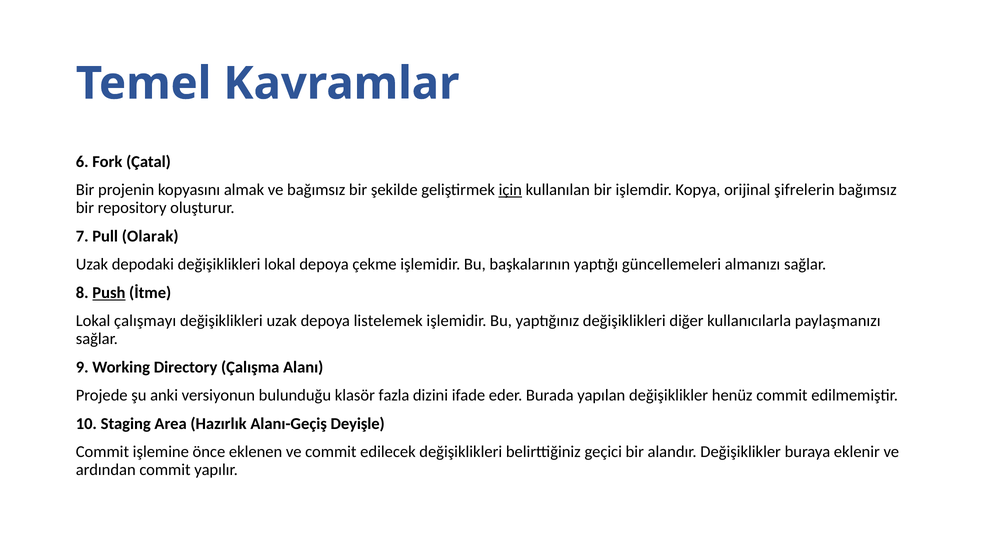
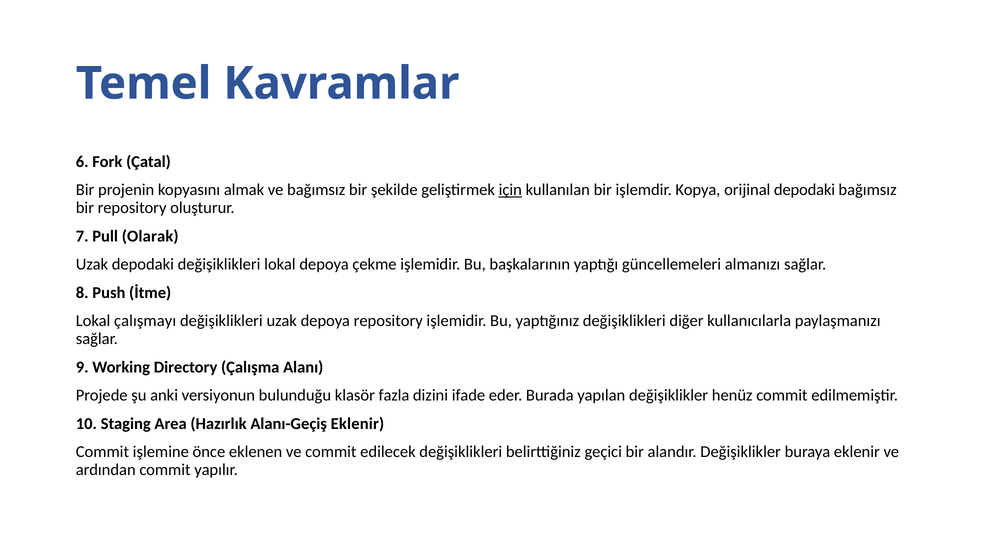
orijinal şifrelerin: şifrelerin -> depodaki (805, 190)
Push underline: present -> none (109, 293)
depoya listelemek: listelemek -> repository (388, 321)
Alanı-Geçiş Deyişle: Deyişle -> Eklenir (358, 423)
